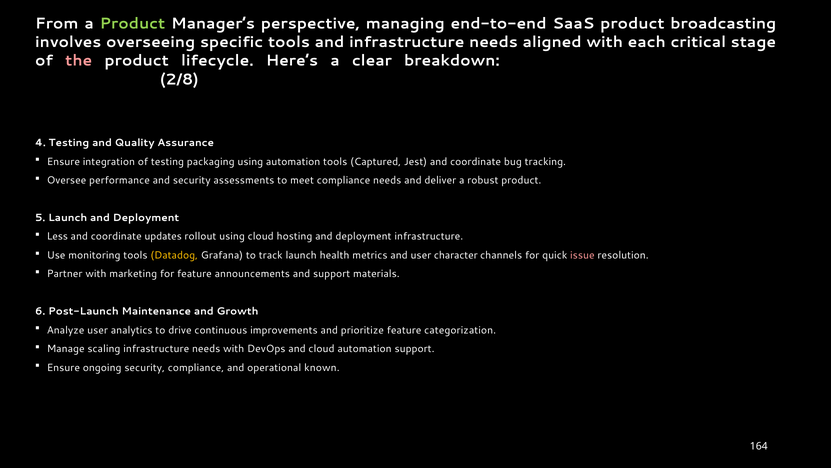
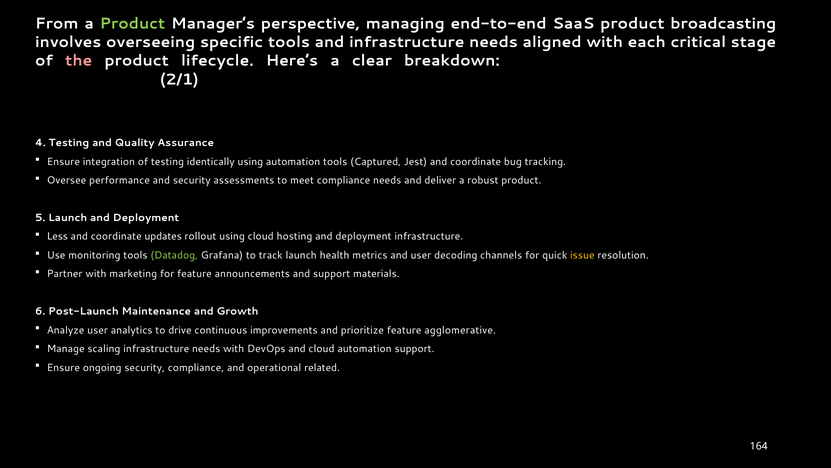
2/8: 2/8 -> 2/1 (179, 79)
packaging: packaging -> identically (211, 161)
Datadog colour: yellow -> light green (174, 255)
character: character -> decoding (456, 255)
issue colour: pink -> yellow (582, 255)
categorization: categorization -> agglomerative (460, 330)
known: known -> related (322, 367)
